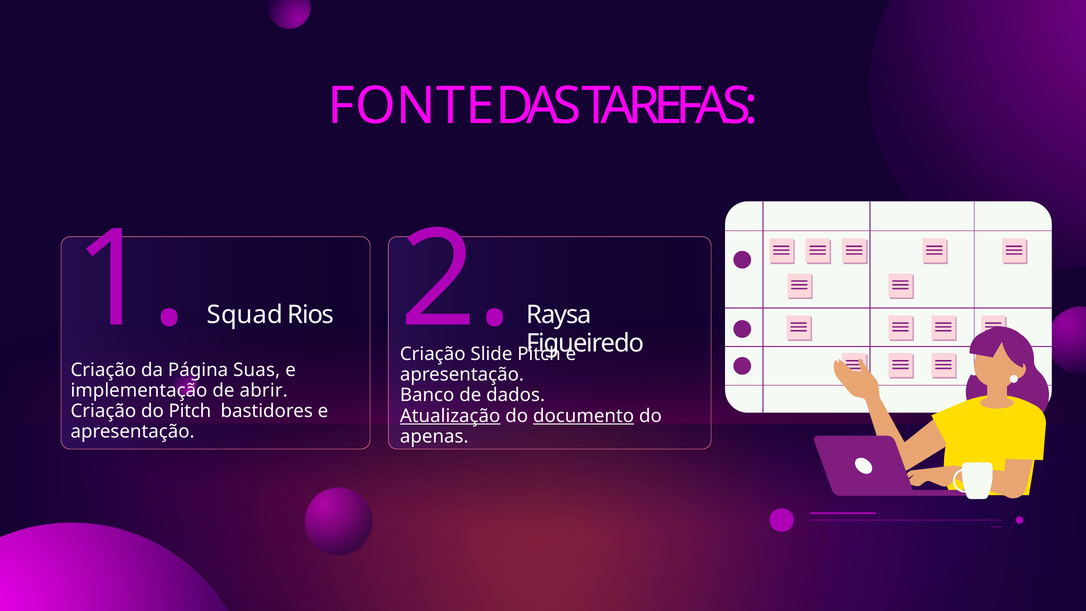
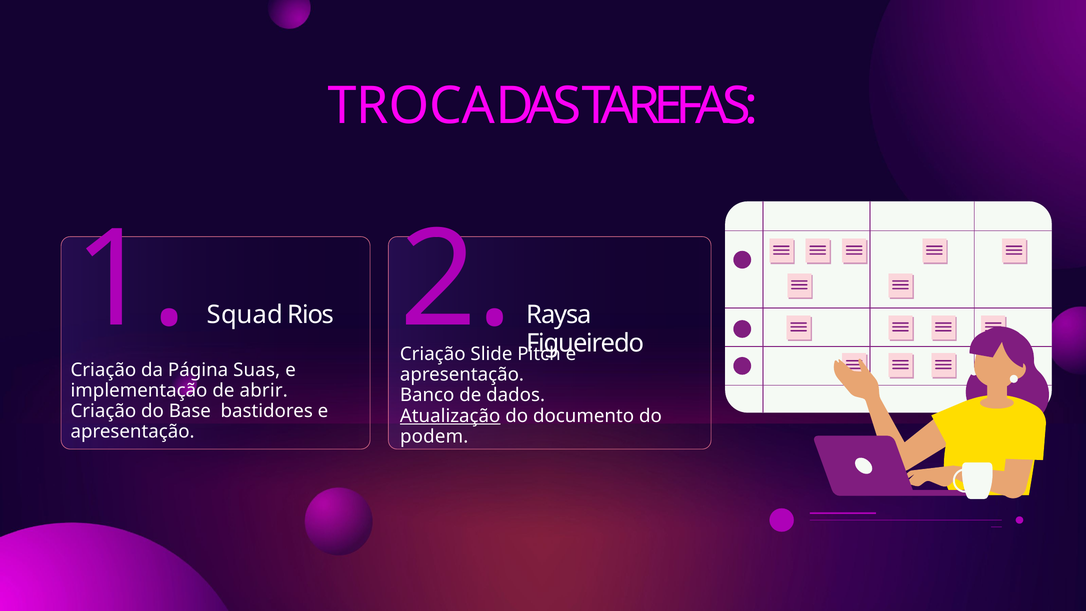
FONTE: FONTE -> TROCA (411, 106)
do Pitch: Pitch -> Base (190, 411)
documento underline: present -> none (584, 416)
apenas: apenas -> podem (434, 436)
